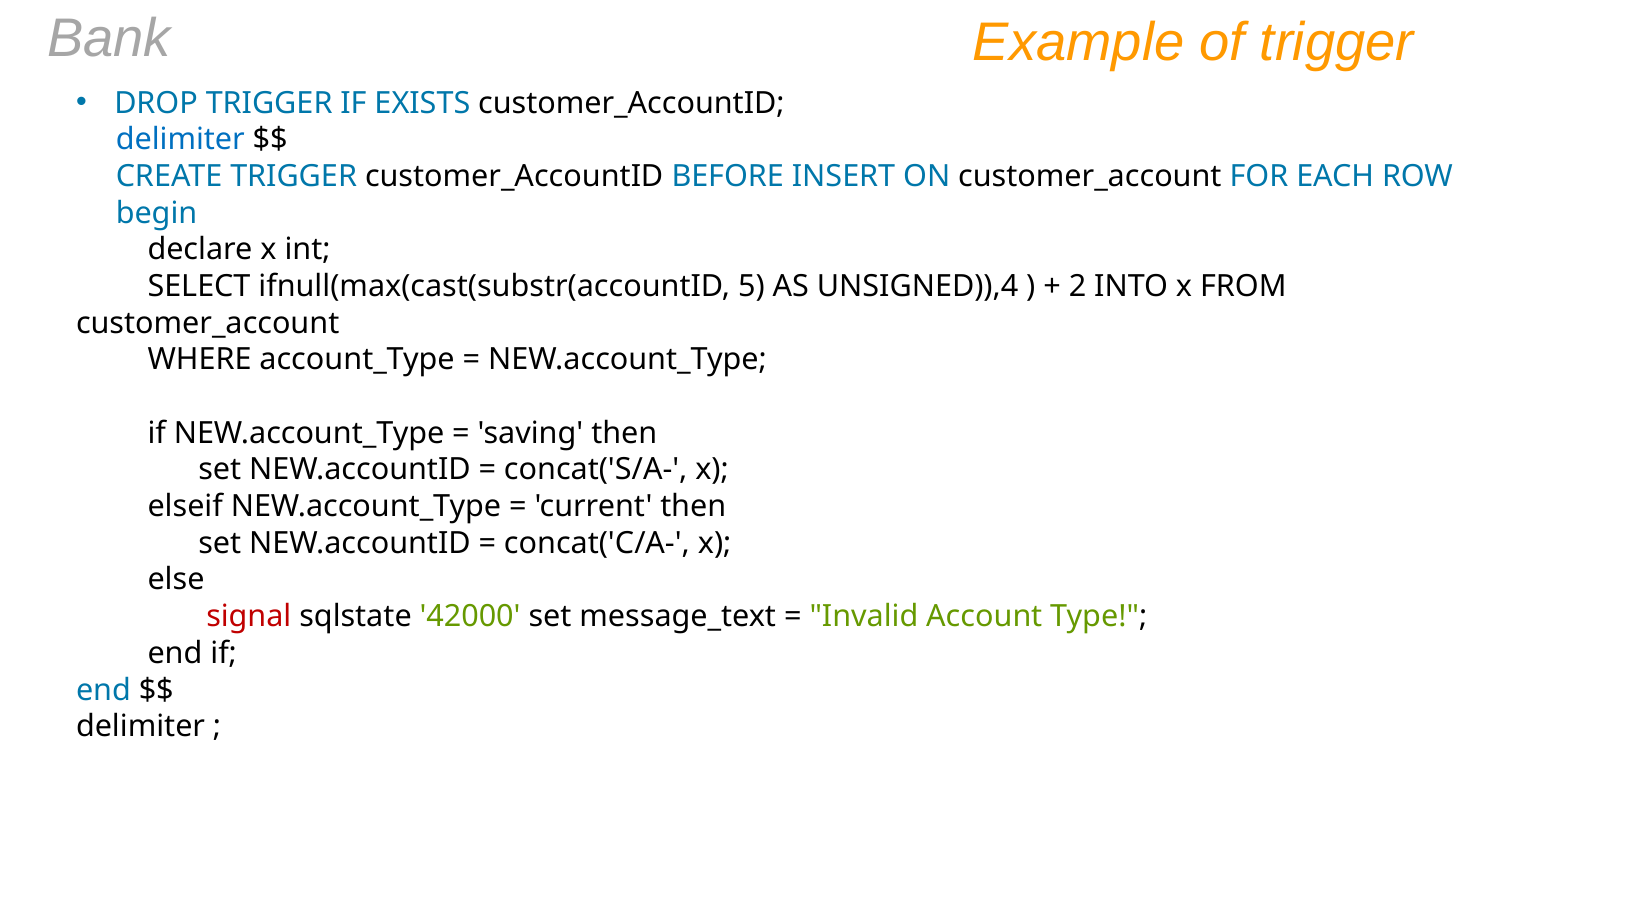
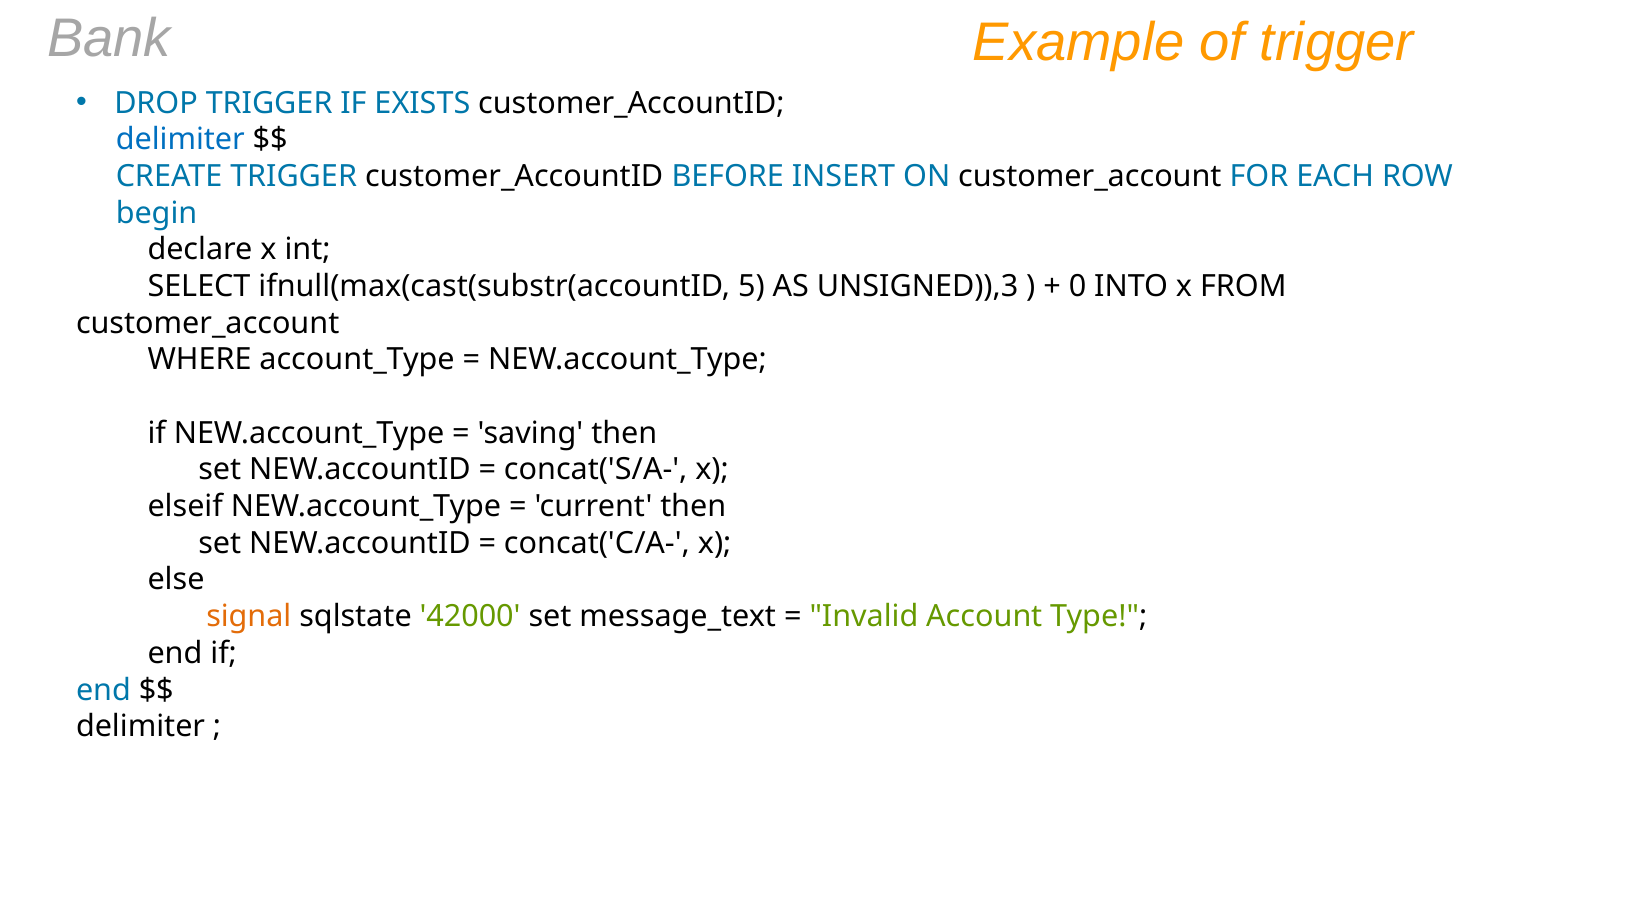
UNSIGNED)),4: UNSIGNED)),4 -> UNSIGNED)),3 (918, 286)
2: 2 -> 0 (1078, 286)
signal colour: red -> orange (249, 617)
